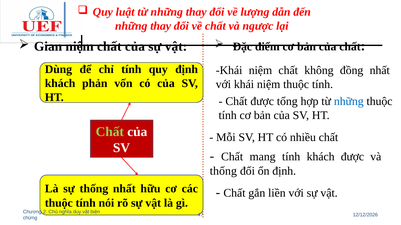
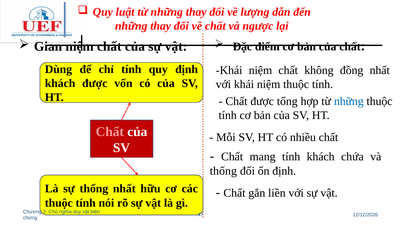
khách phản: phản -> được (95, 84)
Chất colour: light green -> pink (110, 132)
khách được: được -> chứa (352, 157)
